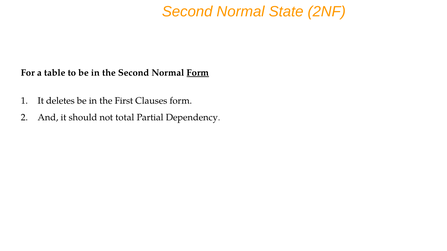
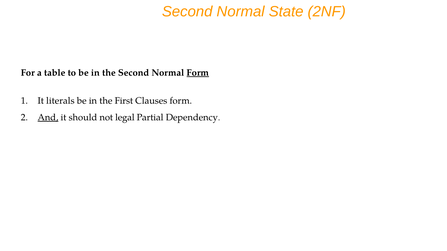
deletes: deletes -> literals (60, 101)
And underline: none -> present (48, 118)
total: total -> legal (125, 118)
